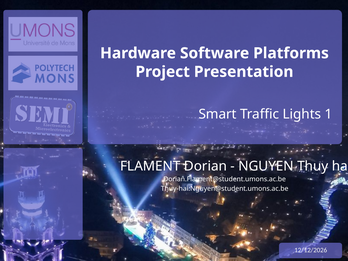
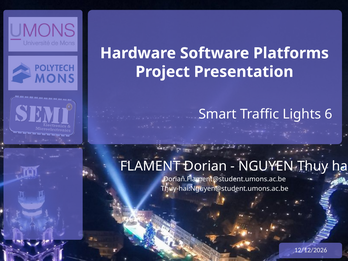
1: 1 -> 6 (328, 114)
